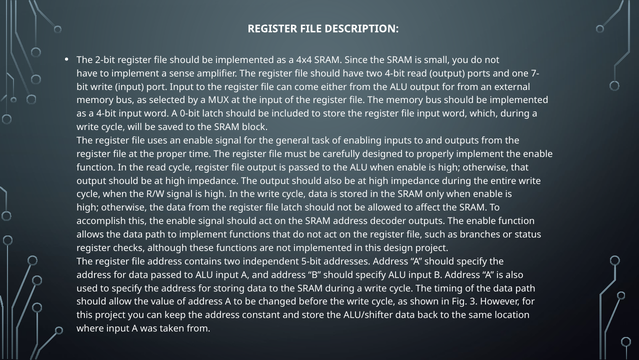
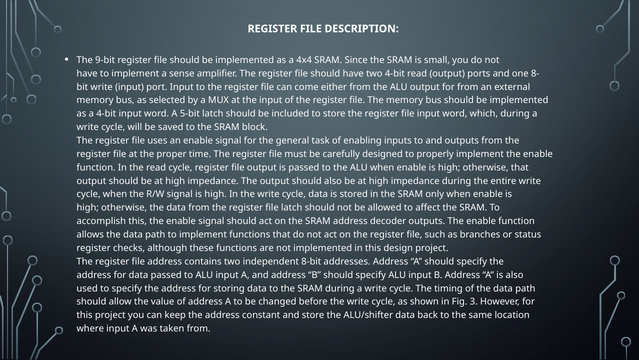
2-bit: 2-bit -> 9-bit (105, 60)
7-: 7- -> 8- (535, 73)
0-bit: 0-bit -> 5-bit (190, 114)
5-bit: 5-bit -> 8-bit (311, 261)
